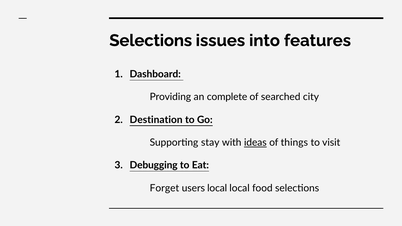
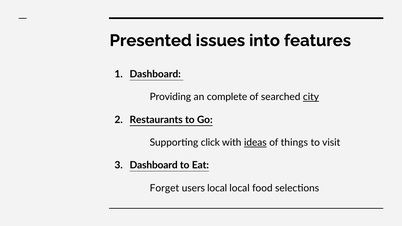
Selections: Selections -> Presented (151, 41)
city underline: none -> present (311, 97)
Destination: Destination -> Restaurants (156, 120)
stay: stay -> click (210, 143)
Debugging: Debugging -> Dashboard (154, 165)
